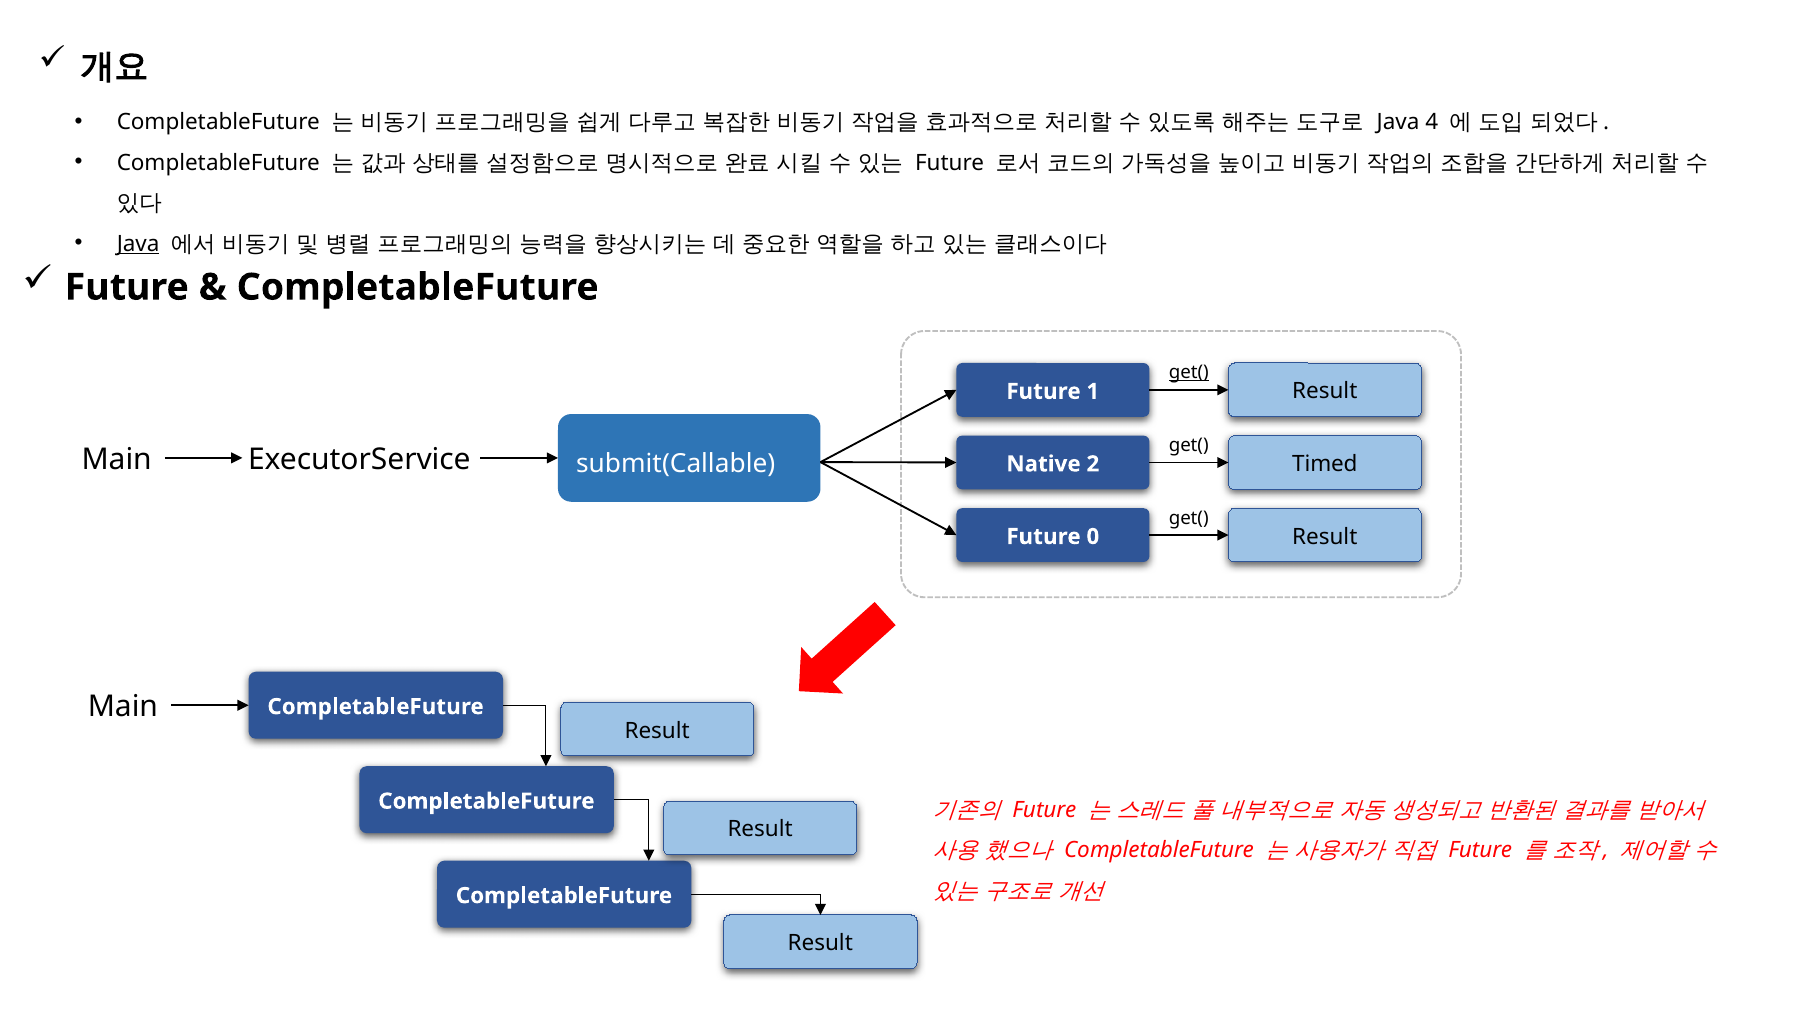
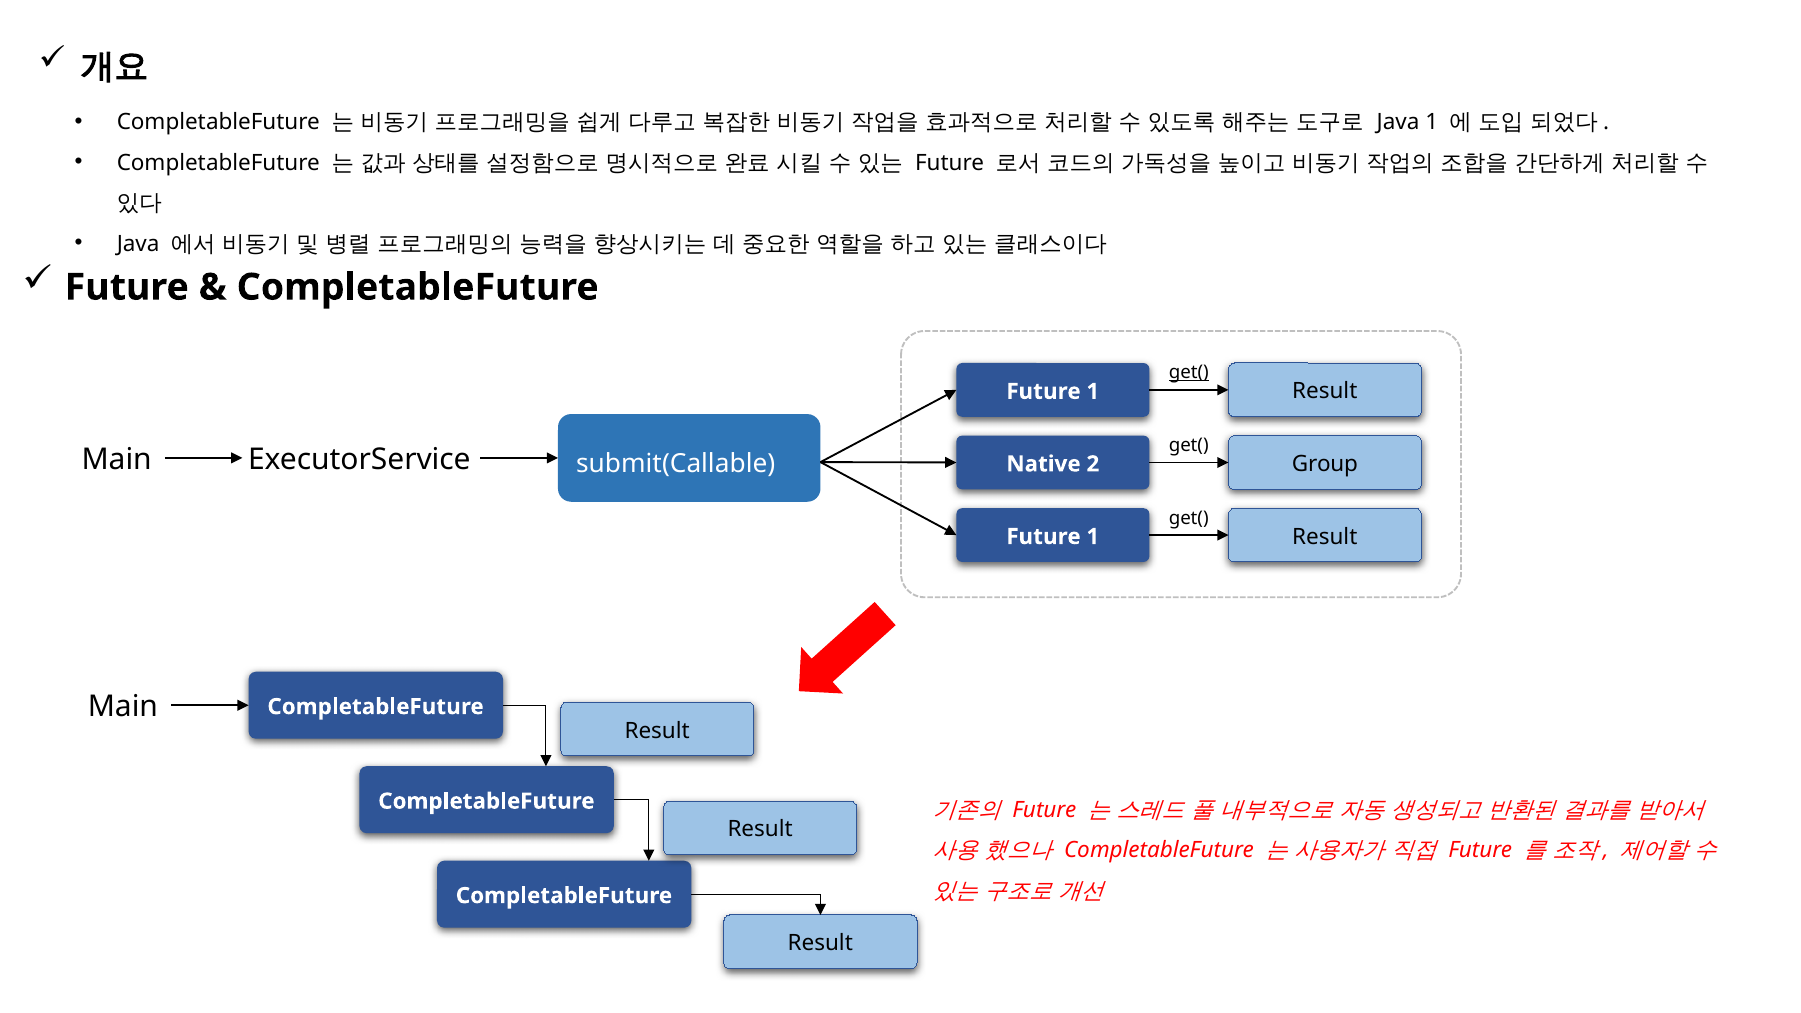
Java 4: 4 -> 1 (1432, 122)
Java underline: present -> none (138, 244)
Timed: Timed -> Group (1325, 464)
0: 0 -> 1 (1093, 537)
